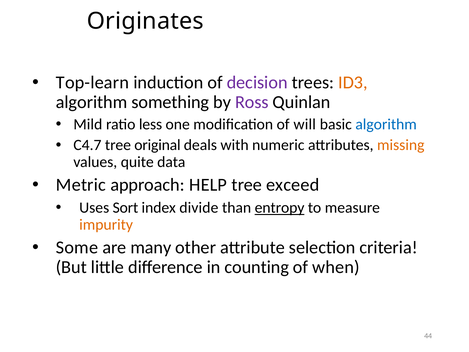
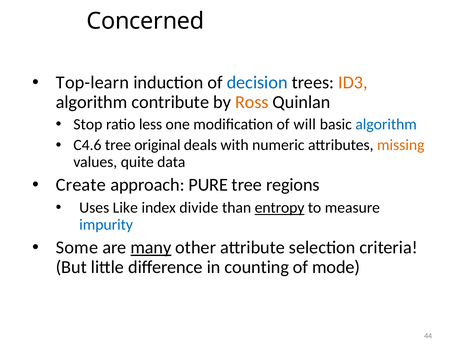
Originates: Originates -> Concerned (145, 21)
decision colour: purple -> blue (257, 82)
something: something -> contribute (170, 102)
Ross colour: purple -> orange (252, 102)
Mild: Mild -> Stop (88, 124)
C4.7: C4.7 -> C4.6 (87, 145)
Metric: Metric -> Create (81, 185)
HELP: HELP -> PURE (208, 185)
exceed: exceed -> regions (293, 185)
Sort: Sort -> Like (125, 208)
impurity colour: orange -> blue (106, 224)
many underline: none -> present (151, 247)
when: when -> mode (336, 267)
